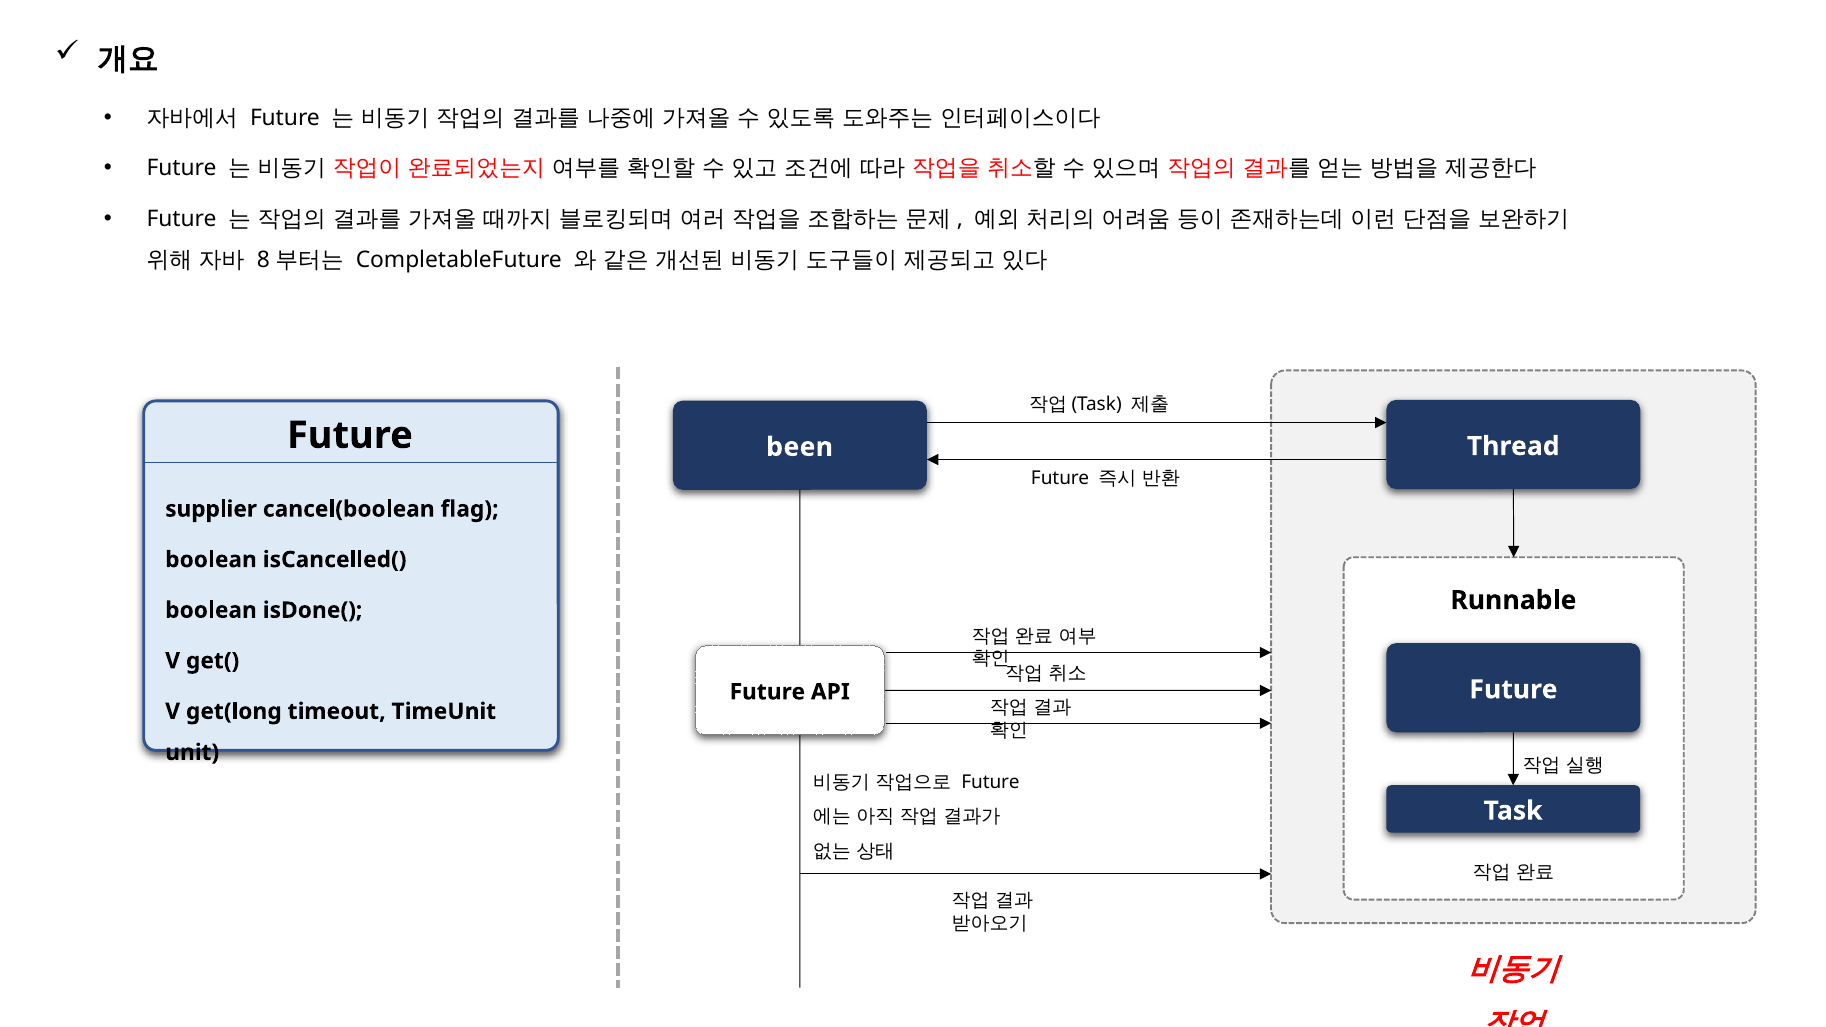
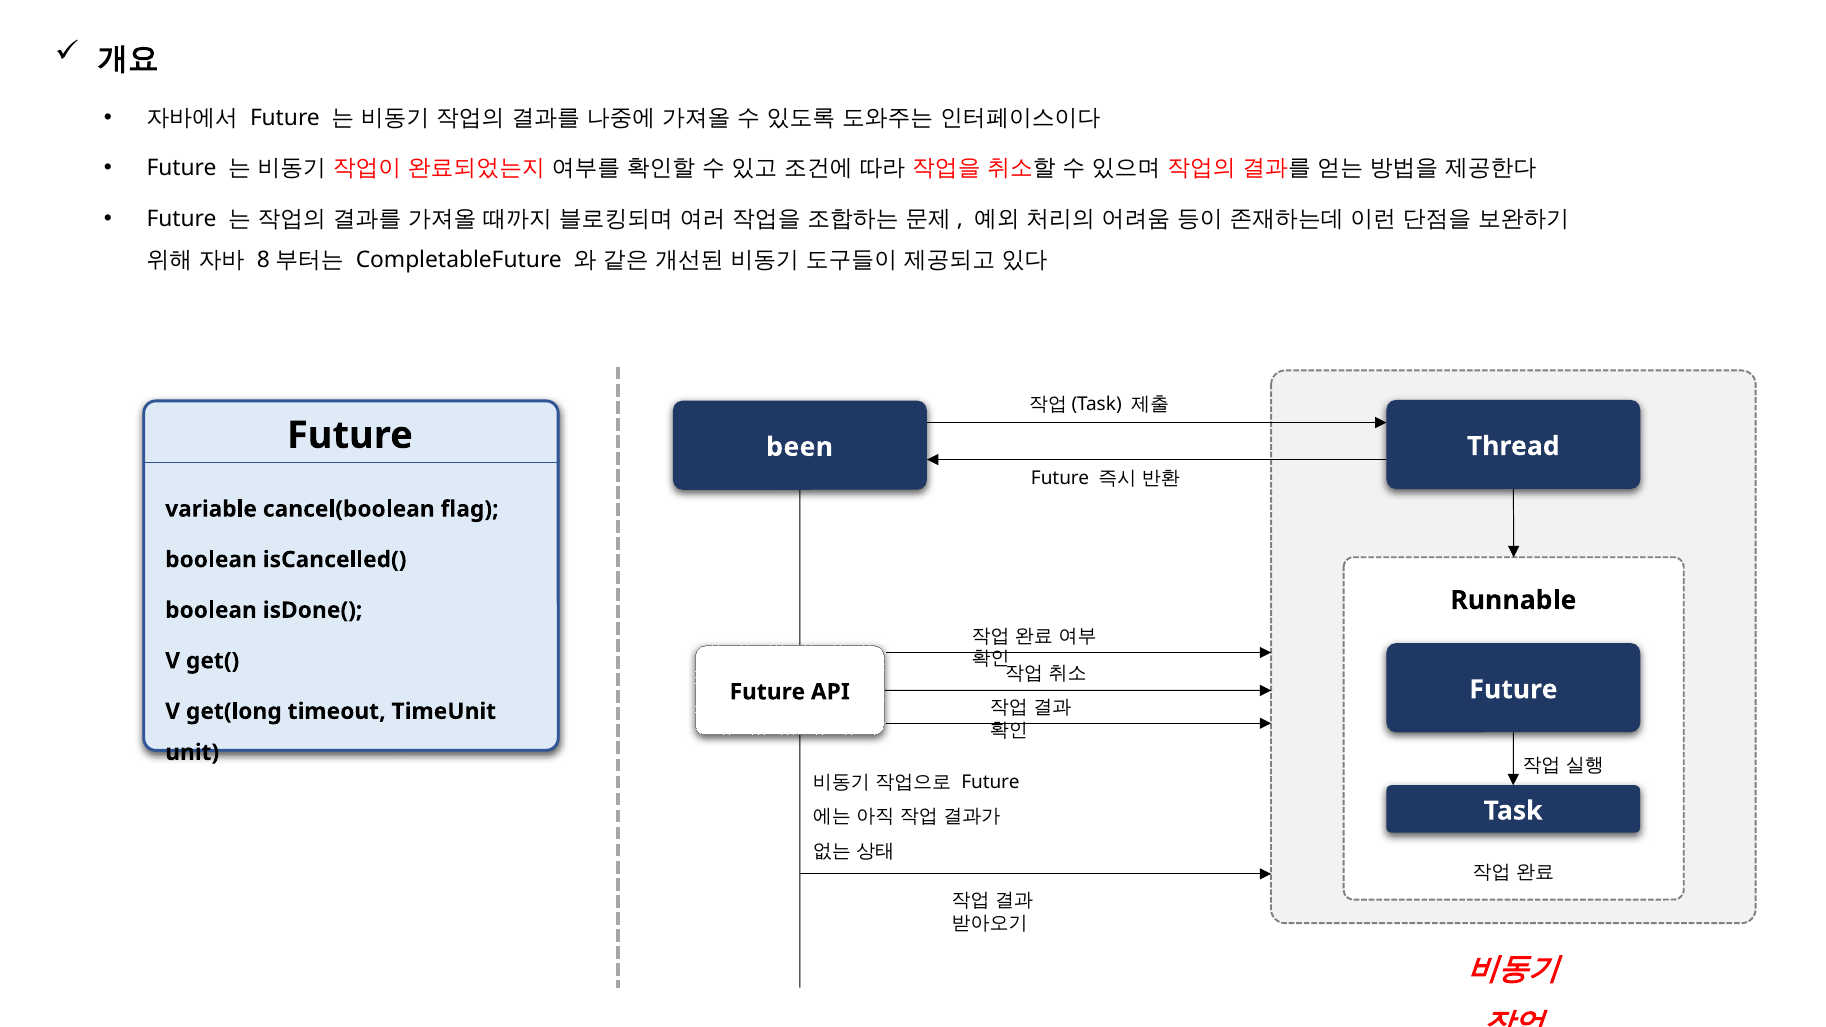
supplier: supplier -> variable (211, 509)
